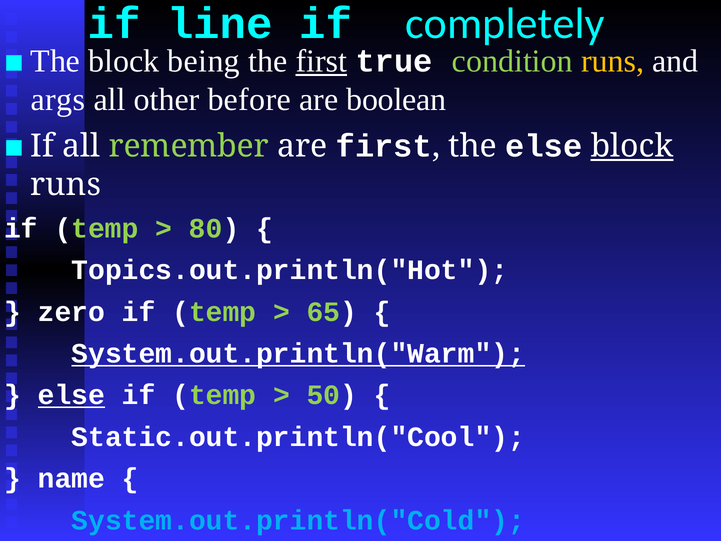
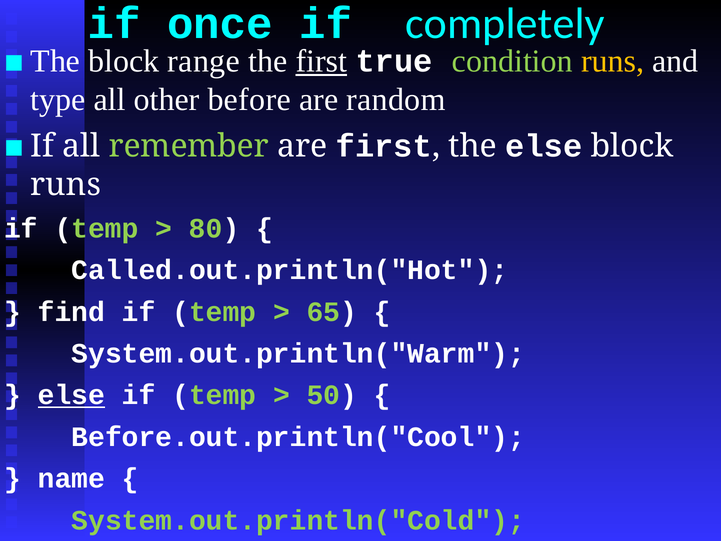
line: line -> once (220, 23)
being: being -> range (204, 61)
args: args -> type (58, 100)
boolean: boolean -> random (396, 100)
block underline: present -> none (632, 146)
Topics.out.println("Hot: Topics.out.println("Hot -> Called.out.println("Hot (290, 270)
zero: zero -> find (71, 312)
System.out.println("Warm underline: present -> none (298, 353)
Static.out.println("Cool: Static.out.println("Cool -> Before.out.println("Cool (298, 437)
System.out.println("Cold colour: light blue -> light green (298, 520)
